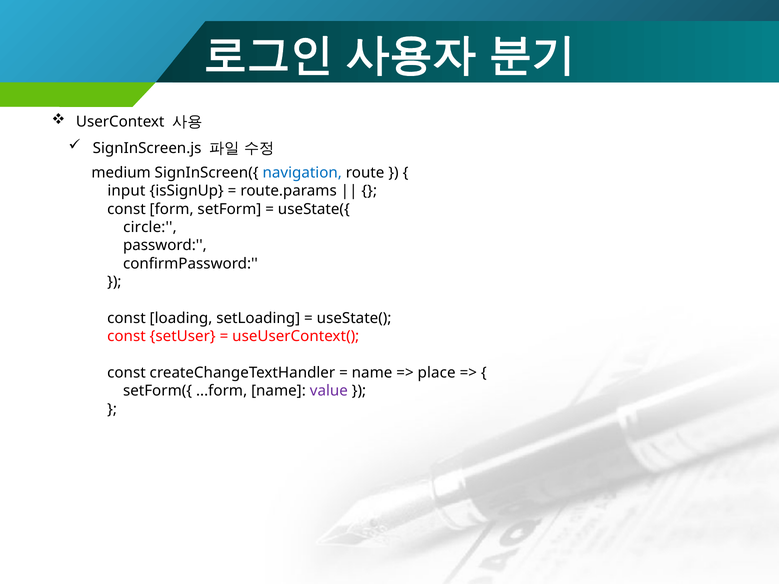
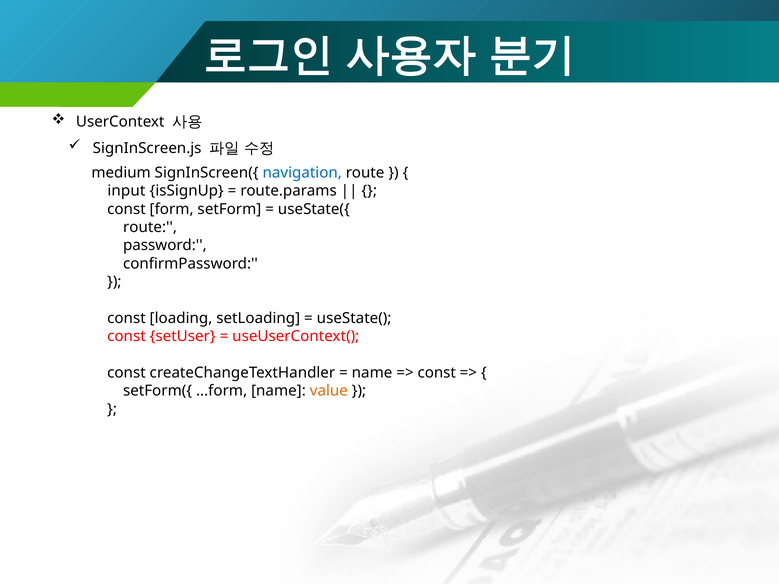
circle: circle -> route (150, 227)
place: place -> const (437, 373)
value colour: purple -> orange (329, 391)
